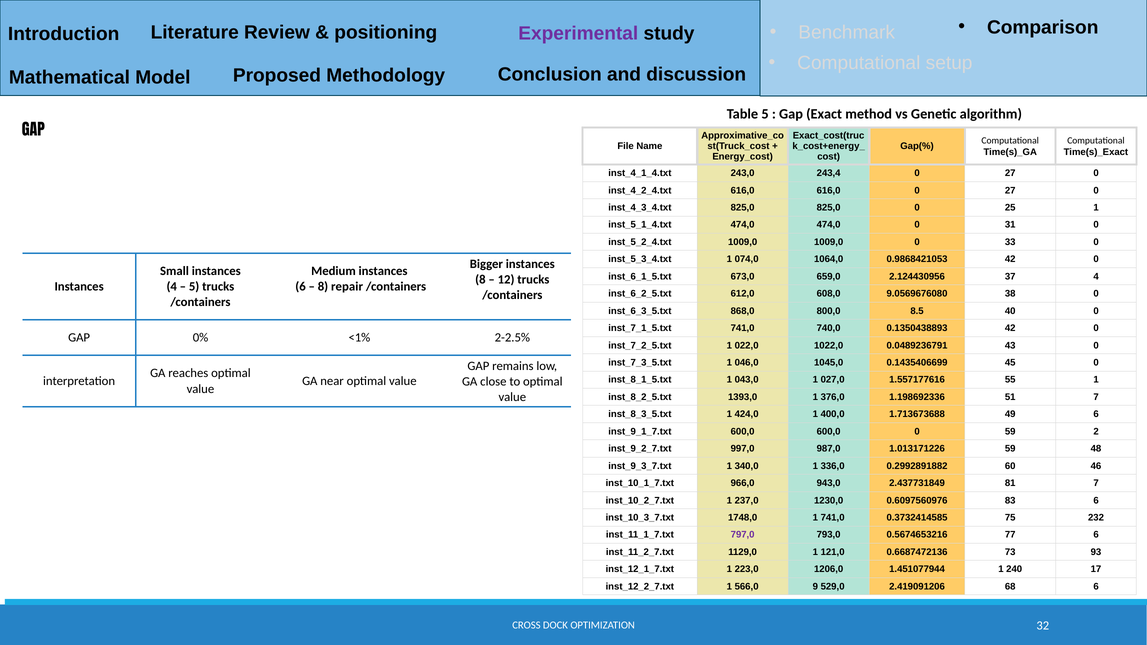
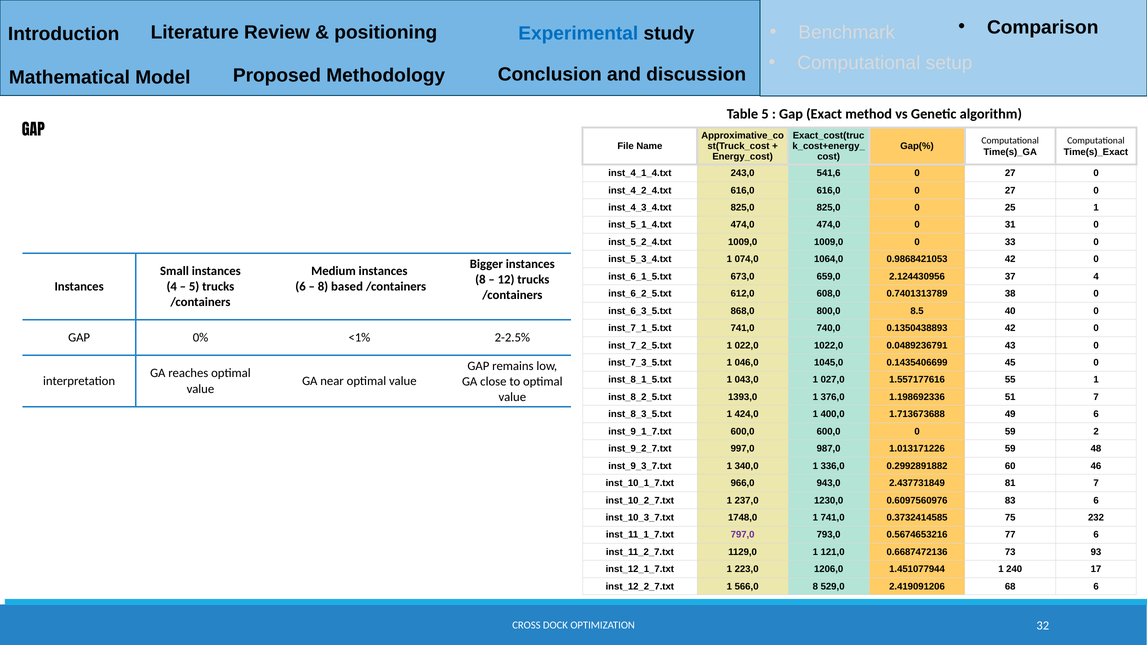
Experimental colour: purple -> blue (578, 33)
243,4: 243,4 -> 541,6 (829, 173)
repair: repair -> based (347, 287)
9.0569676080: 9.0569676080 -> 0.7401313789 (917, 294)
566,0 9: 9 -> 8 (815, 587)
